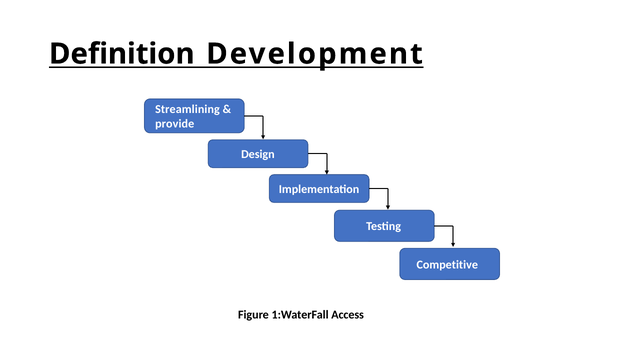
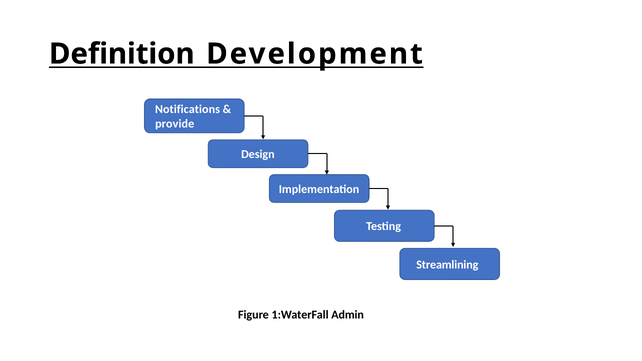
Streamlining: Streamlining -> Notifications (187, 109)
Competitive: Competitive -> Streamlining (447, 265)
Access: Access -> Admin (348, 315)
